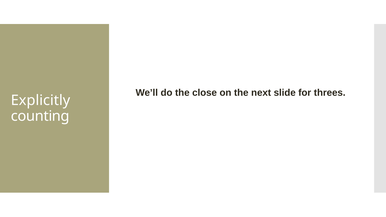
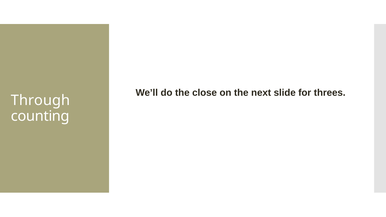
Explicitly: Explicitly -> Through (41, 101)
